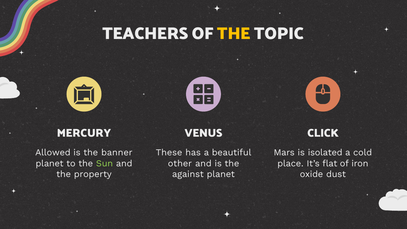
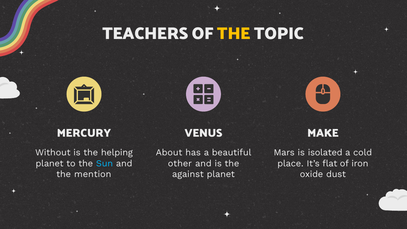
CLICK: CLICK -> MAKE (323, 133)
Allowed: Allowed -> Without (53, 153)
banner: banner -> helping (117, 153)
These: These -> About (169, 153)
Sun colour: light green -> light blue (105, 163)
property: property -> mention (93, 174)
